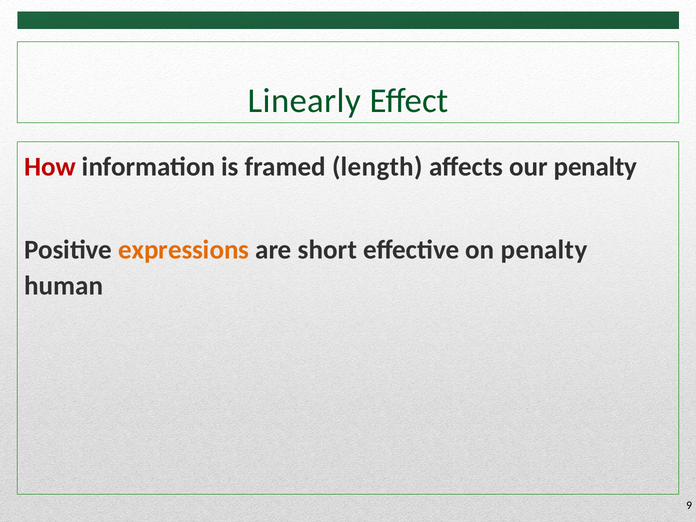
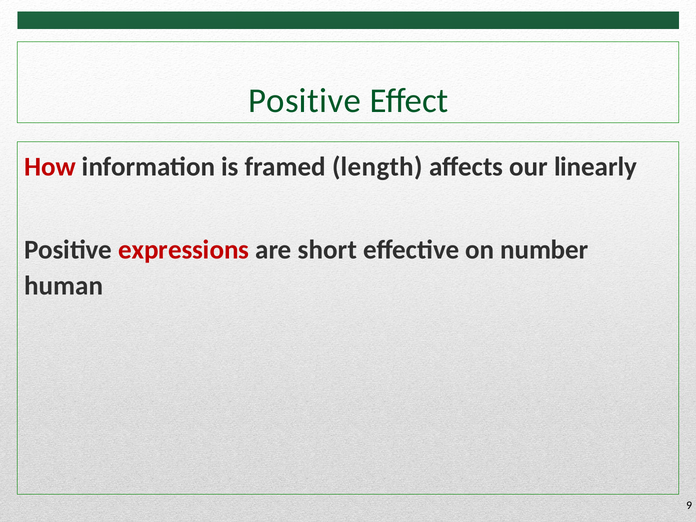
Linearly: Linearly -> Positive (304, 101)
our penalty: penalty -> linearly (595, 167)
expressions colour: orange -> red (184, 250)
on penalty: penalty -> number (544, 250)
